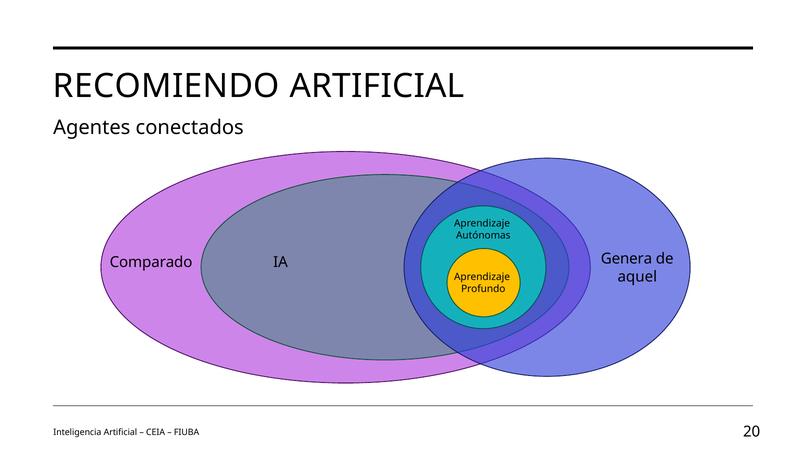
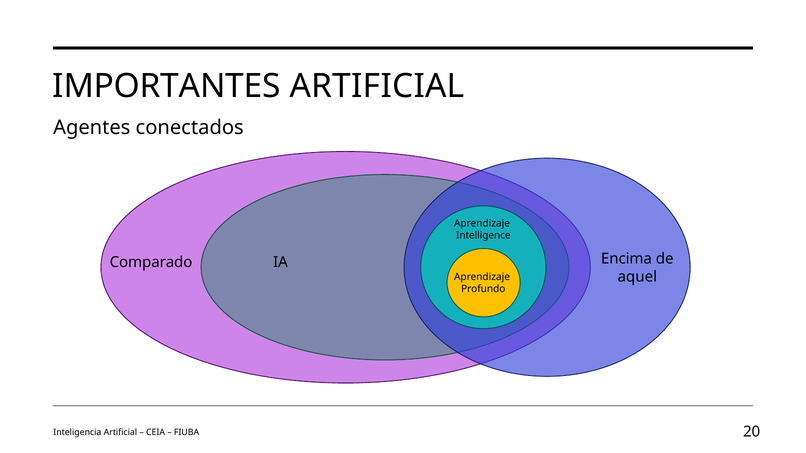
RECOMIENDO: RECOMIENDO -> IMPORTANTES (167, 86)
Autónomas: Autónomas -> Intelligence (483, 236)
Genera: Genera -> Encima (626, 259)
